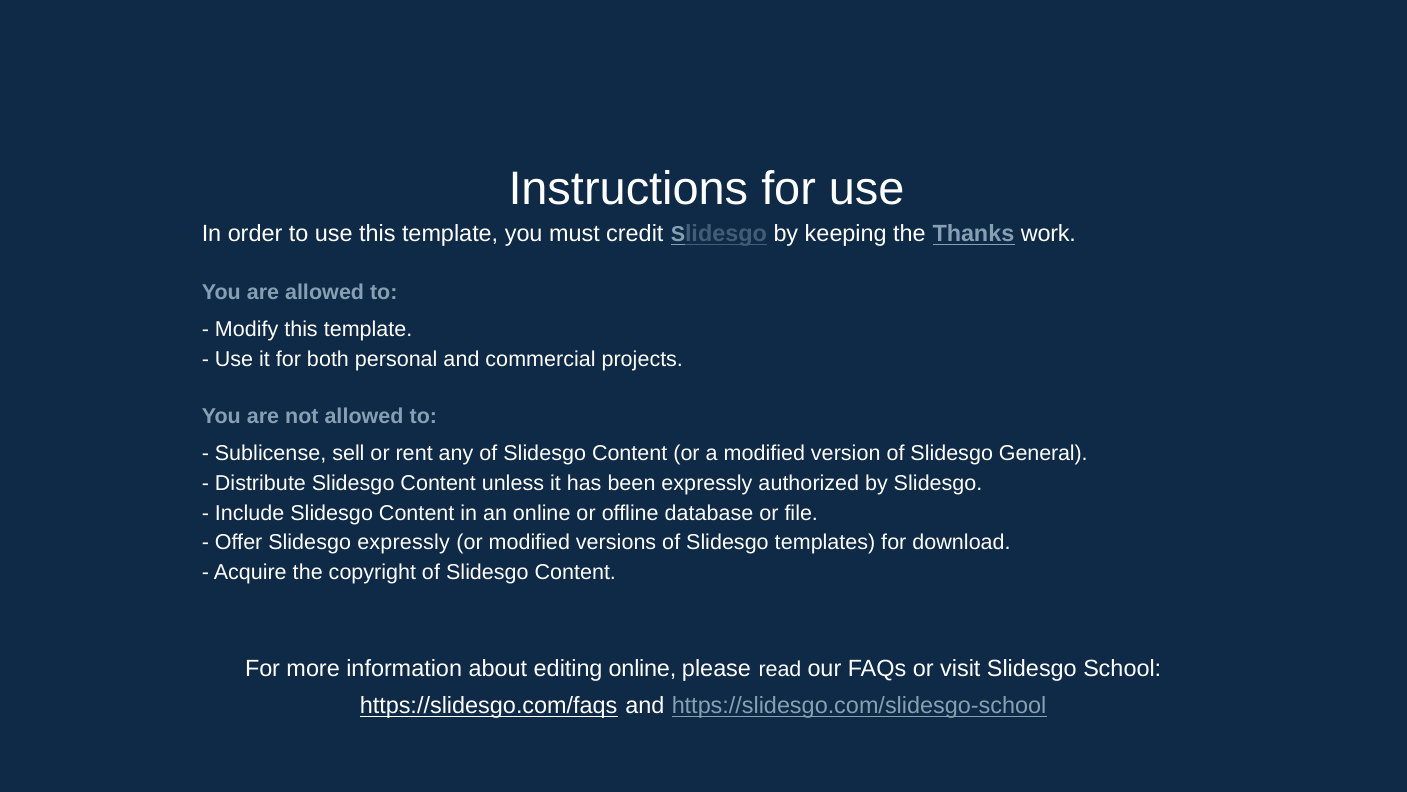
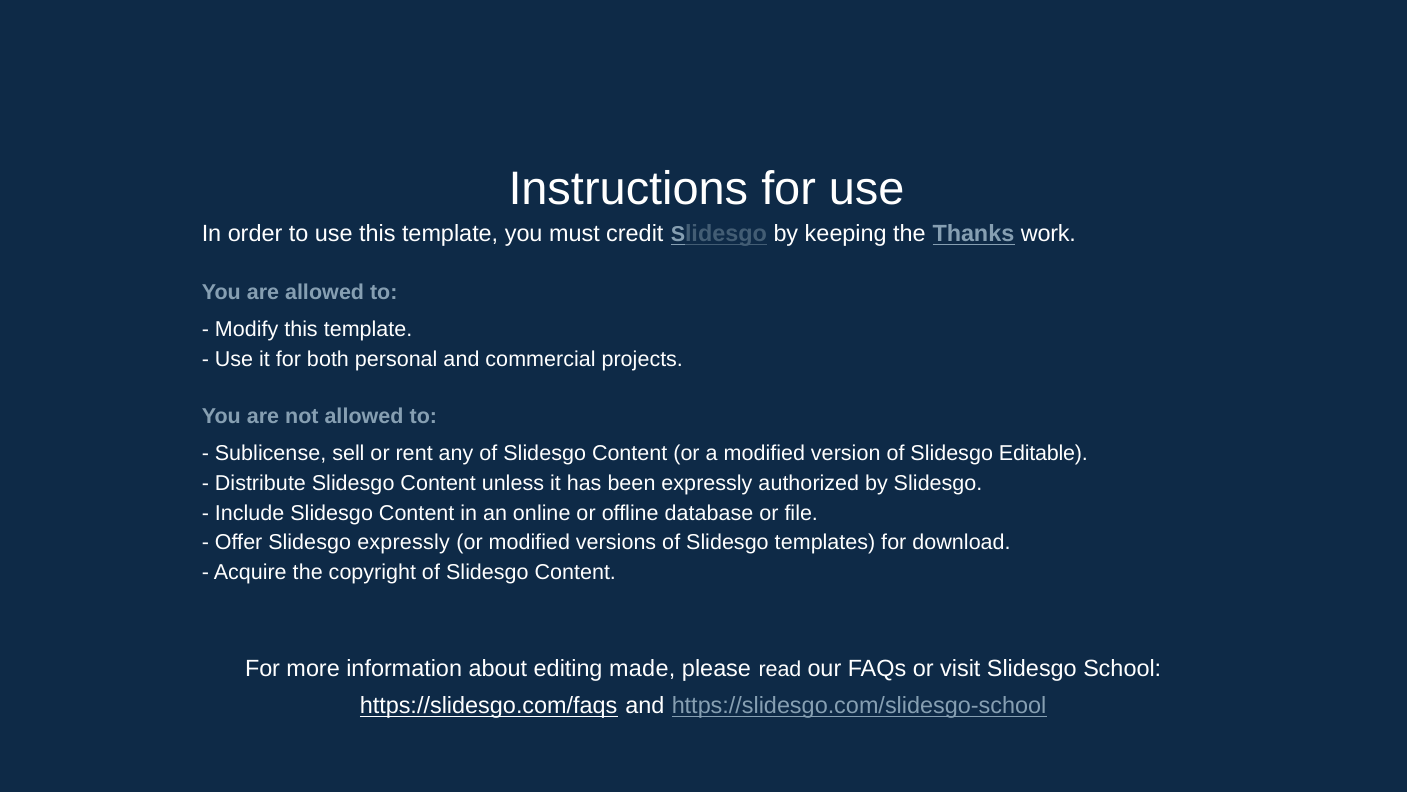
General: General -> Editable (1043, 454)
editing online: online -> made (642, 669)
